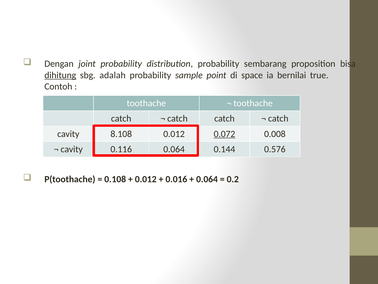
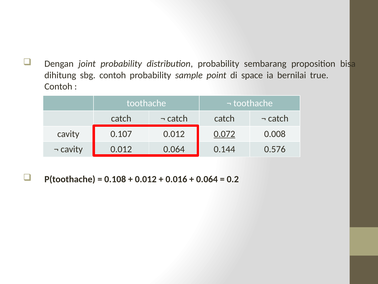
dihitung underline: present -> none (60, 75)
sbg adalah: adalah -> contoh (113, 75)
8.108: 8.108 -> 0.107 (121, 134)
cavity 0.116: 0.116 -> 0.012 (121, 149)
